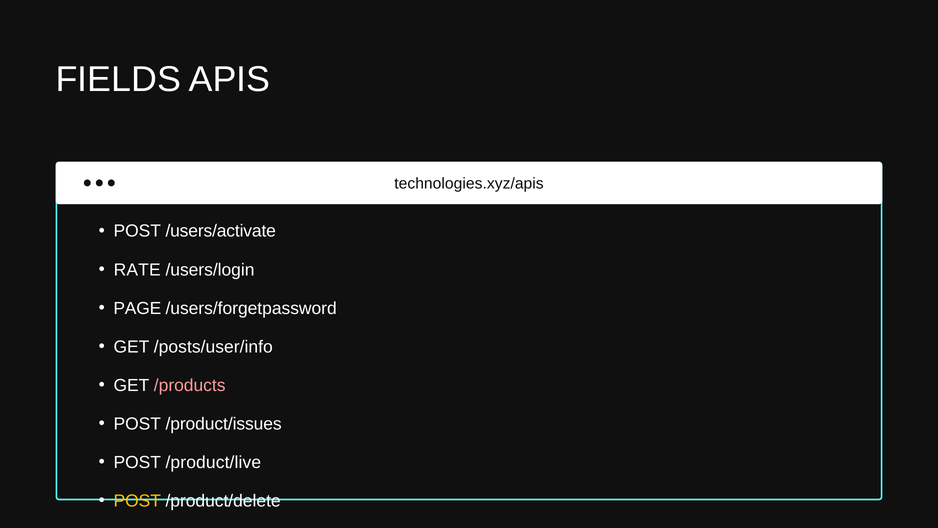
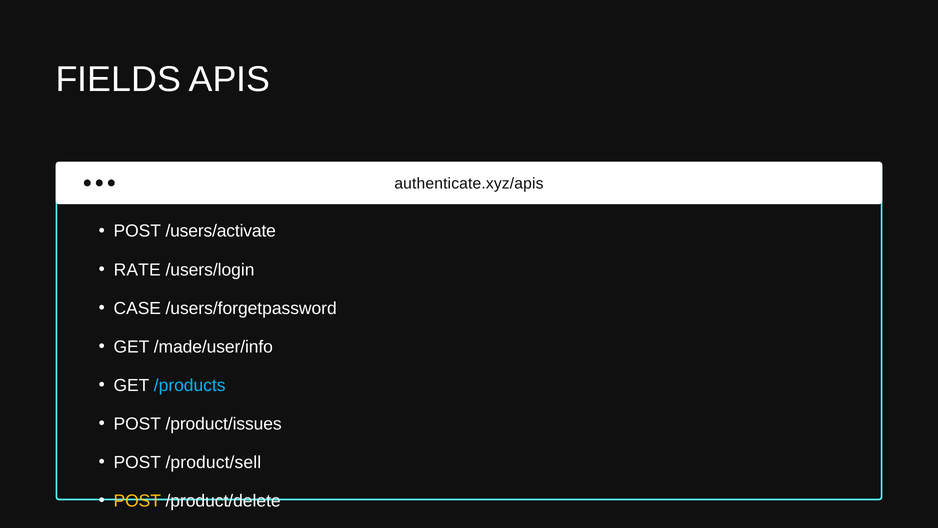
technologies.xyz/apis: technologies.xyz/apis -> authenticate.xyz/apis (469, 184)
PAGE: PAGE -> CASE (137, 308)
/posts/user/info: /posts/user/info -> /made/user/info (213, 347)
/products colour: pink -> light blue (190, 385)
/product/live: /product/live -> /product/sell (213, 462)
